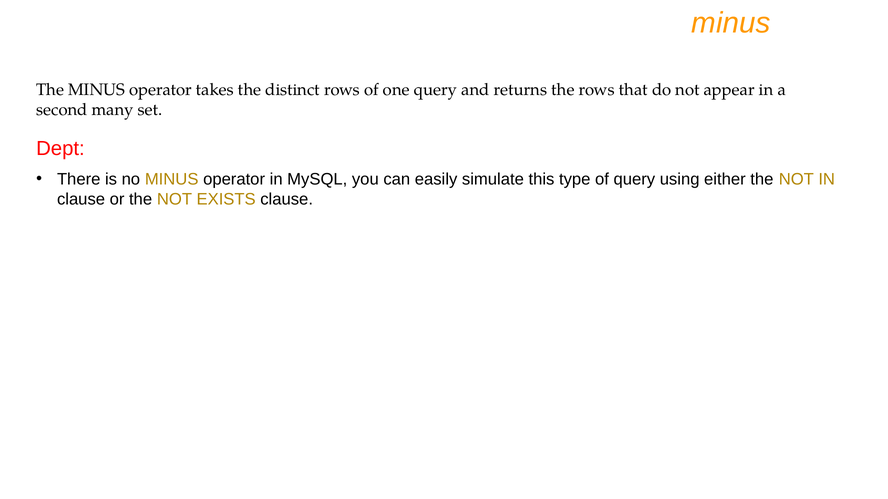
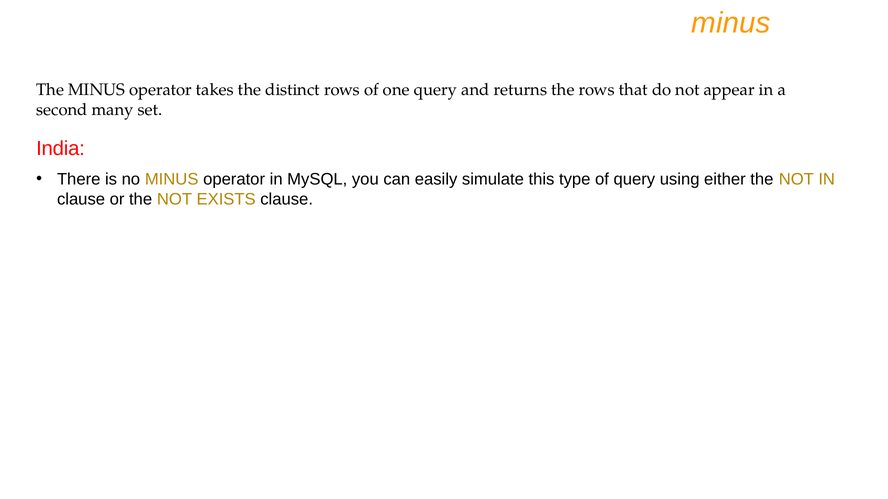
Dept: Dept -> India (61, 149)
